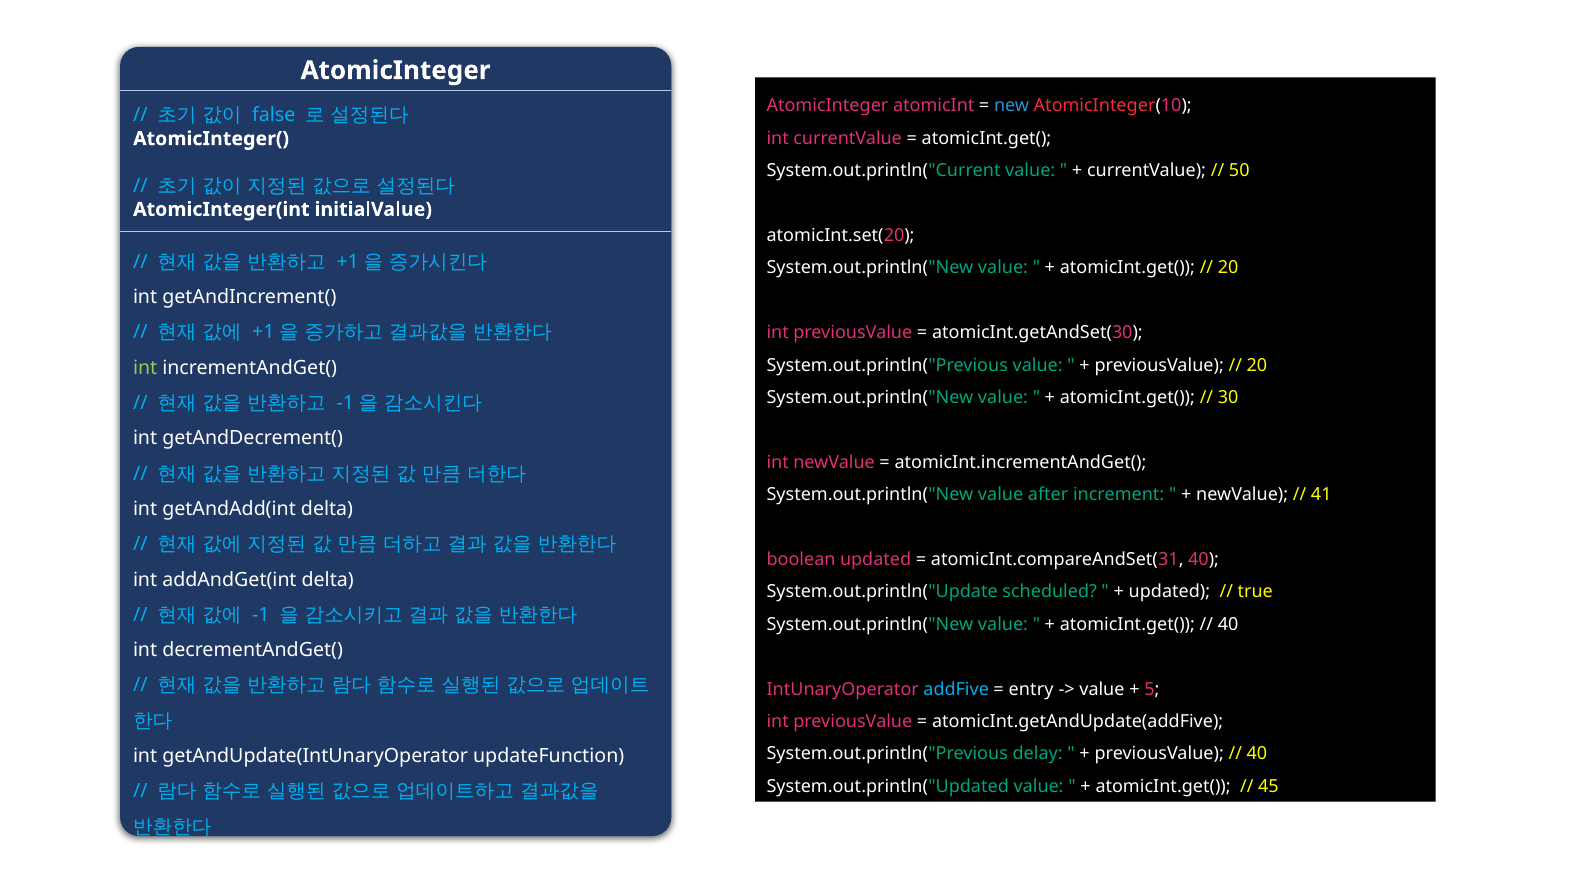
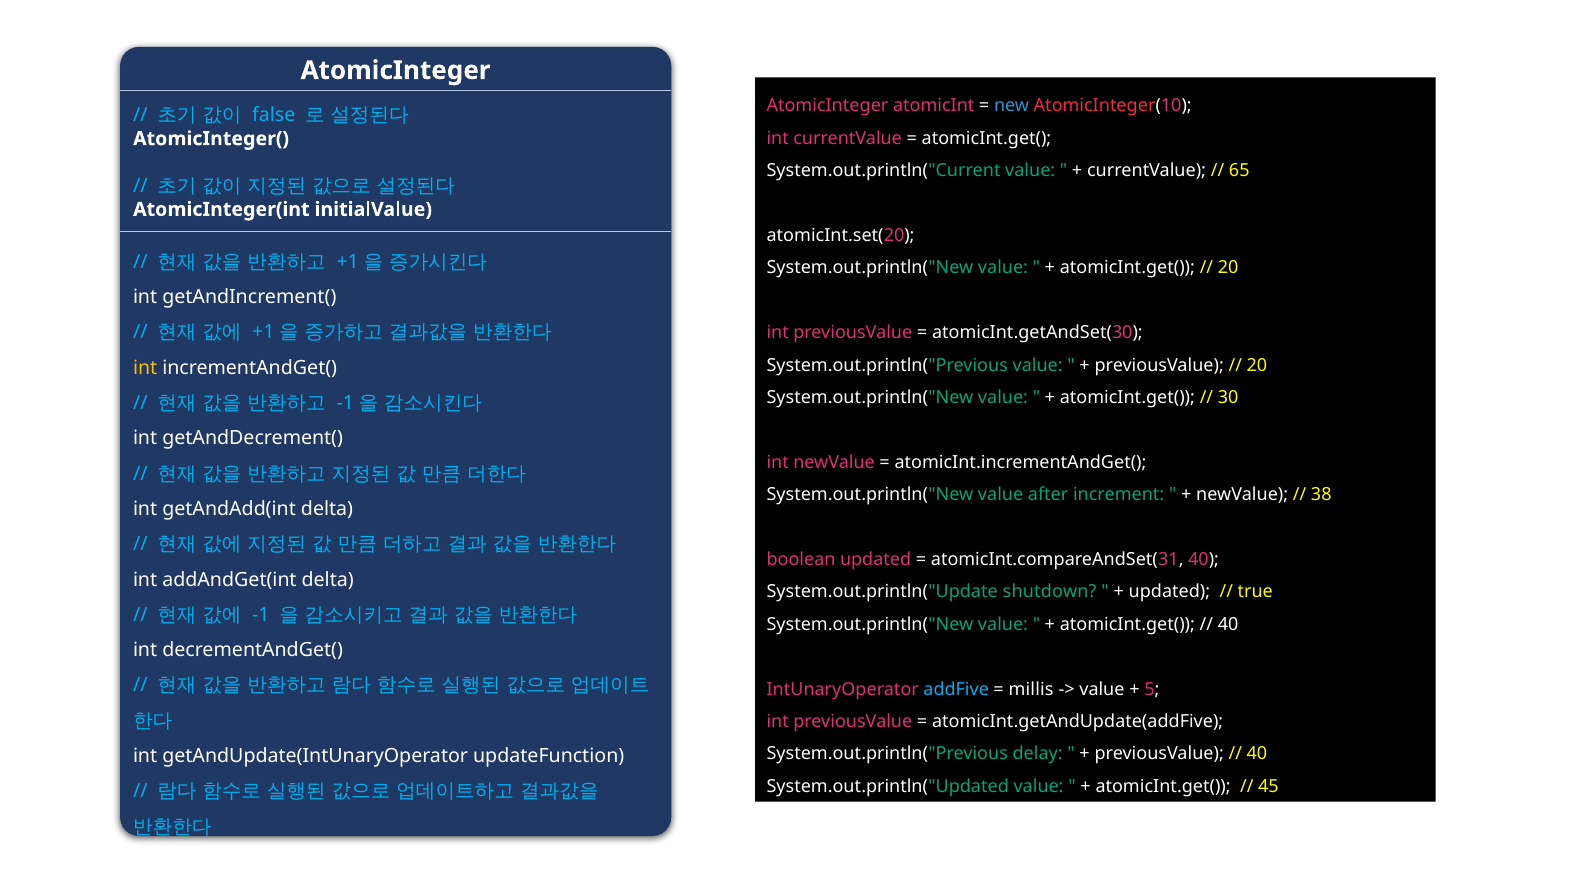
50: 50 -> 65 (1239, 171)
int colour: light green -> yellow (145, 368)
41: 41 -> 38 (1321, 495)
scheduled: scheduled -> shutdown (1050, 592)
entry: entry -> millis (1031, 689)
